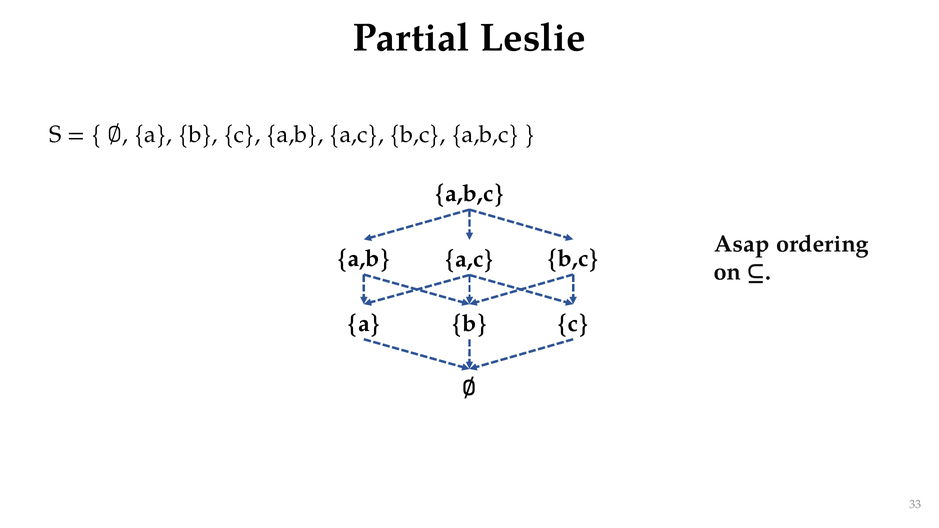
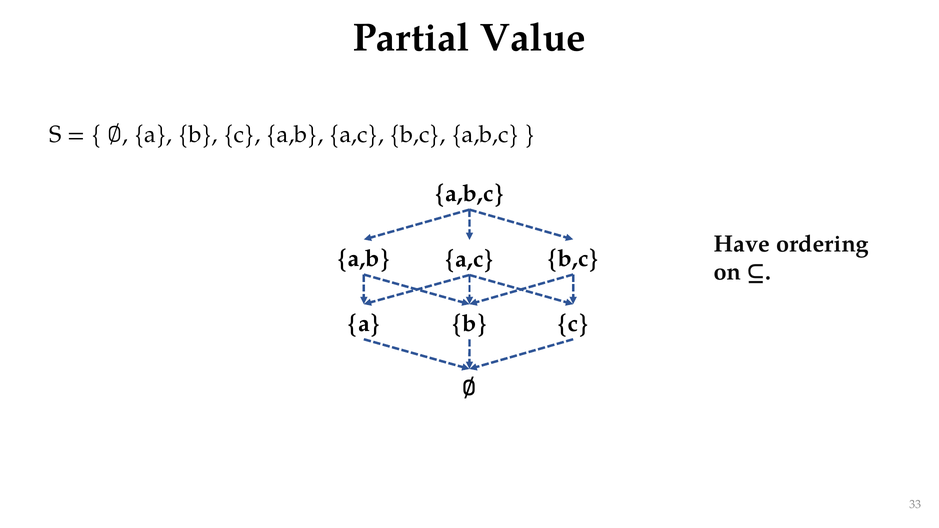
Leslie: Leslie -> Value (533, 38)
Asap: Asap -> Have (742, 244)
